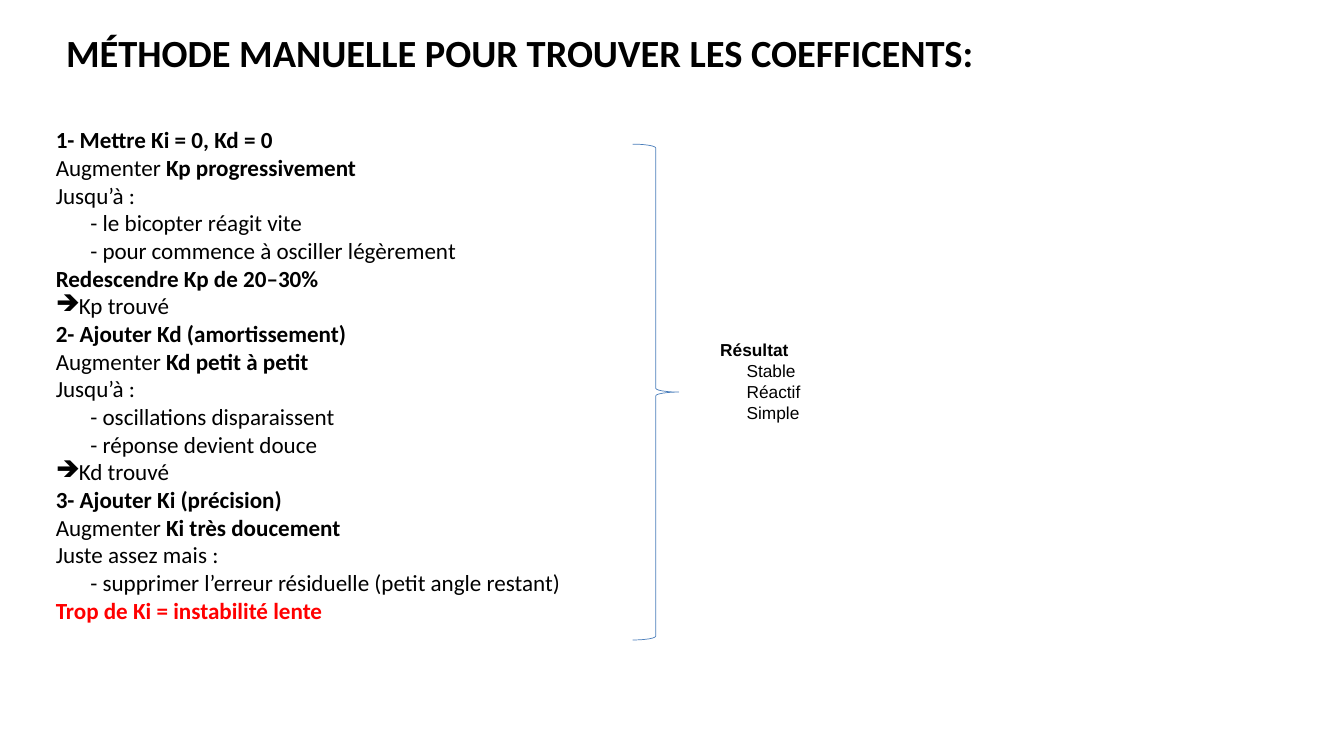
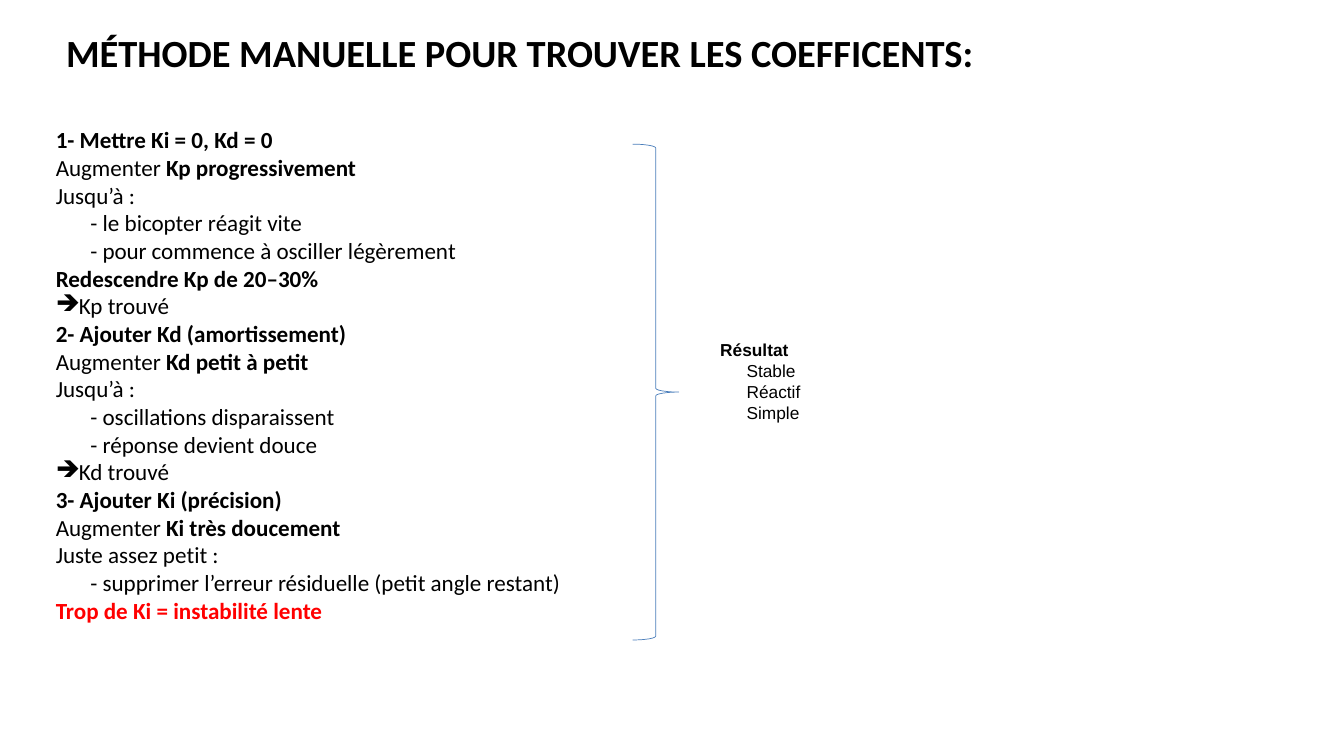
assez mais: mais -> petit (185, 557)
